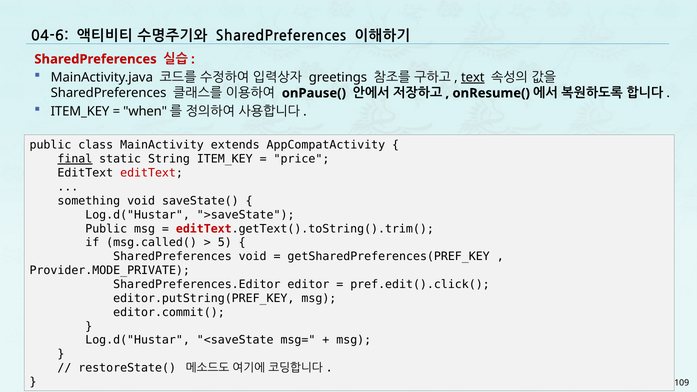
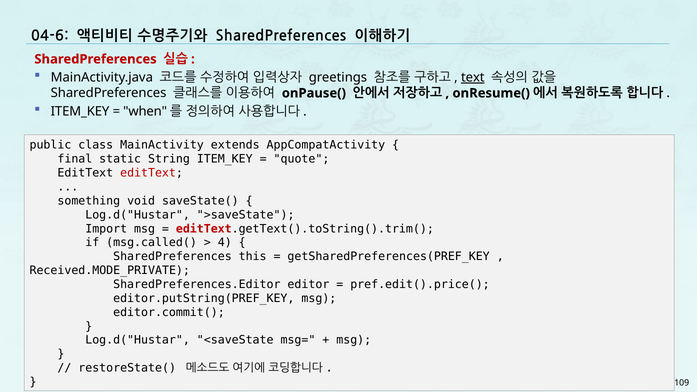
final underline: present -> none (75, 159)
price: price -> quote (301, 159)
Public: Public -> Import (106, 229)
5: 5 -> 4 (225, 243)
SharedPreferences void: void -> this (253, 257)
Provider.MODE_PRIVATE: Provider.MODE_PRIVATE -> Received.MODE_PRIVATE (110, 271)
pref.edit().click(: pref.edit().click( -> pref.edit().price( (420, 284)
